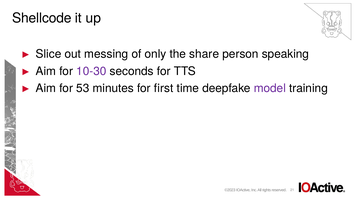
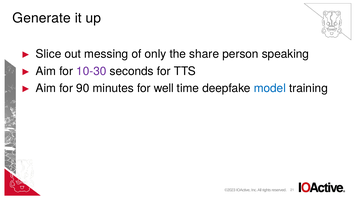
Shellcode: Shellcode -> Generate (42, 18)
53: 53 -> 90 (83, 88)
first: first -> well (164, 88)
model colour: purple -> blue (270, 88)
